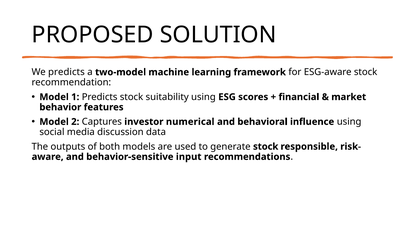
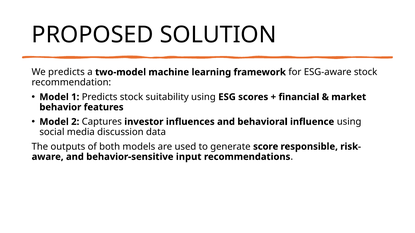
numerical: numerical -> influences (190, 122)
generate stock: stock -> score (266, 147)
